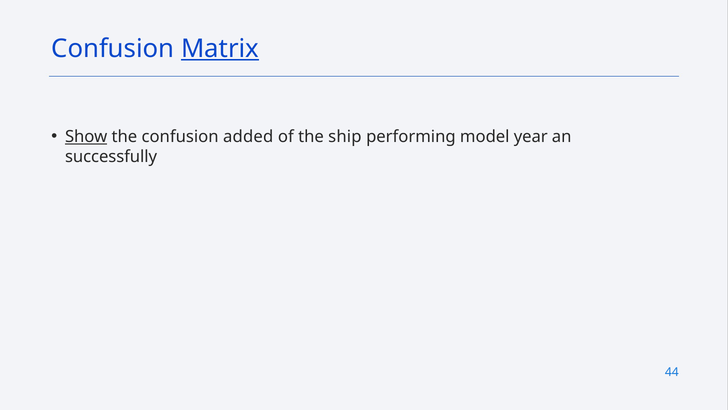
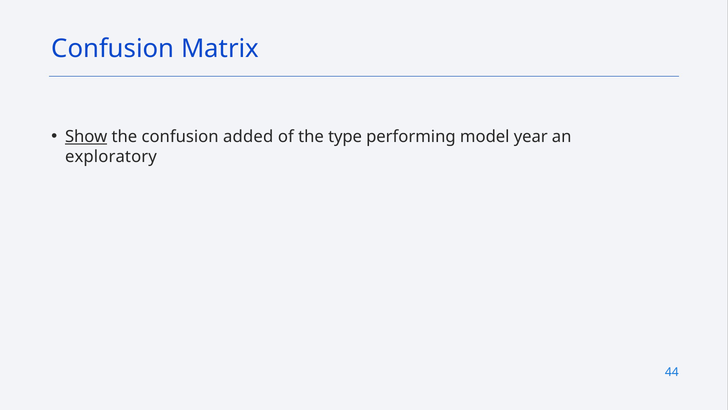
Matrix underline: present -> none (220, 49)
ship: ship -> type (345, 137)
successfully: successfully -> exploratory (111, 157)
